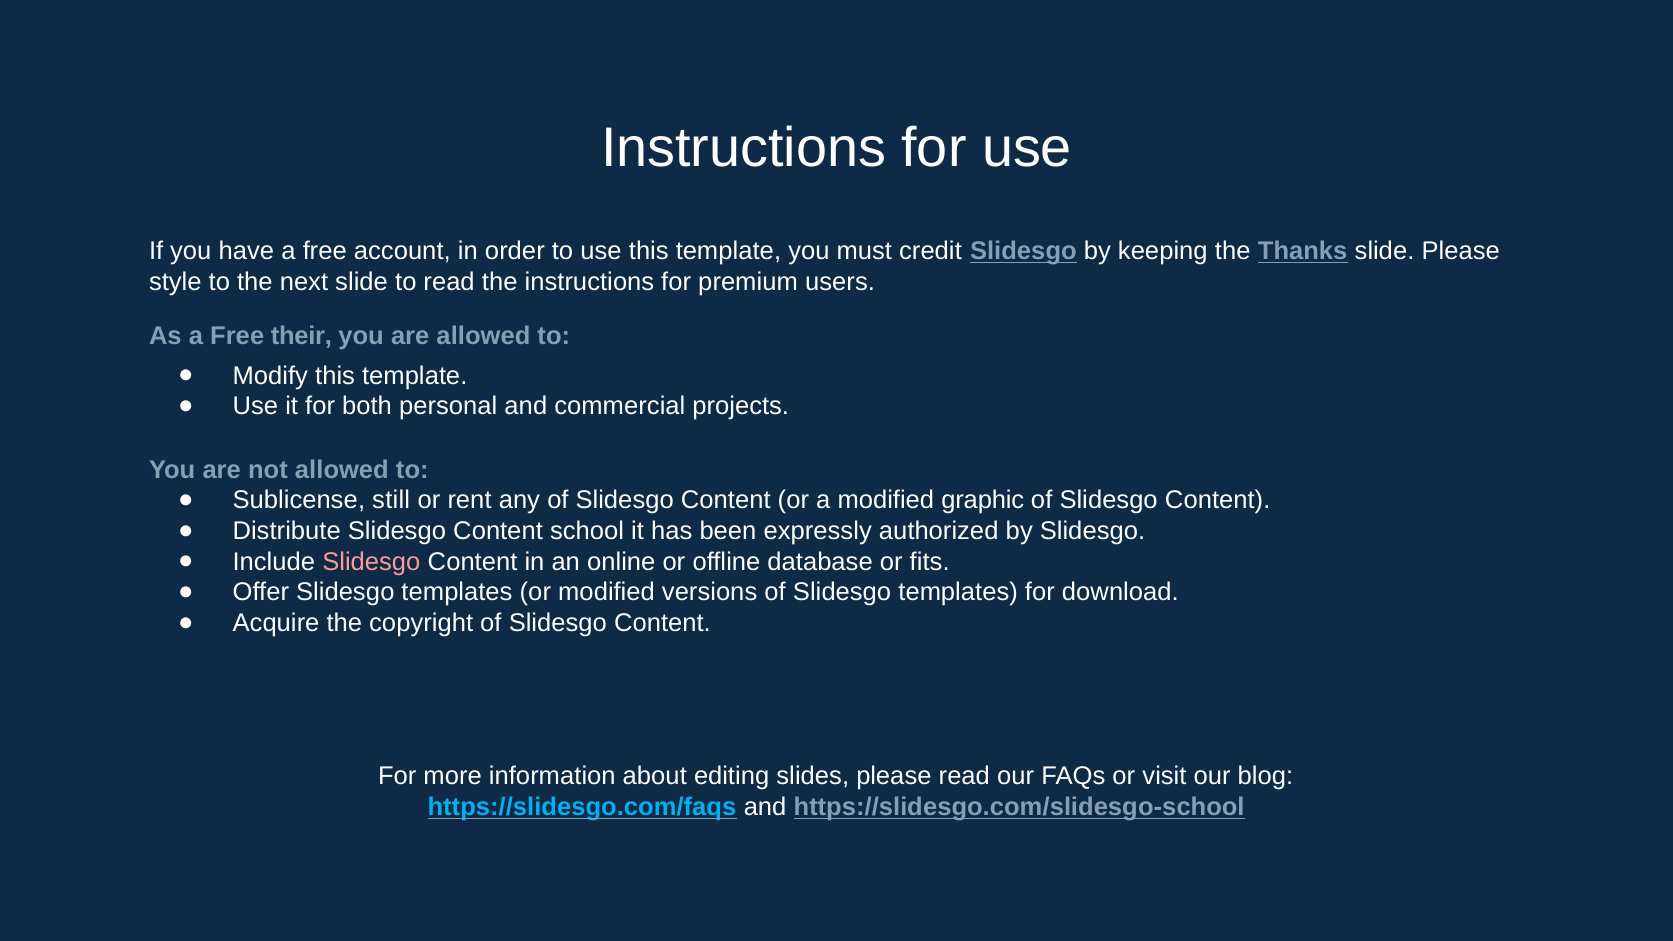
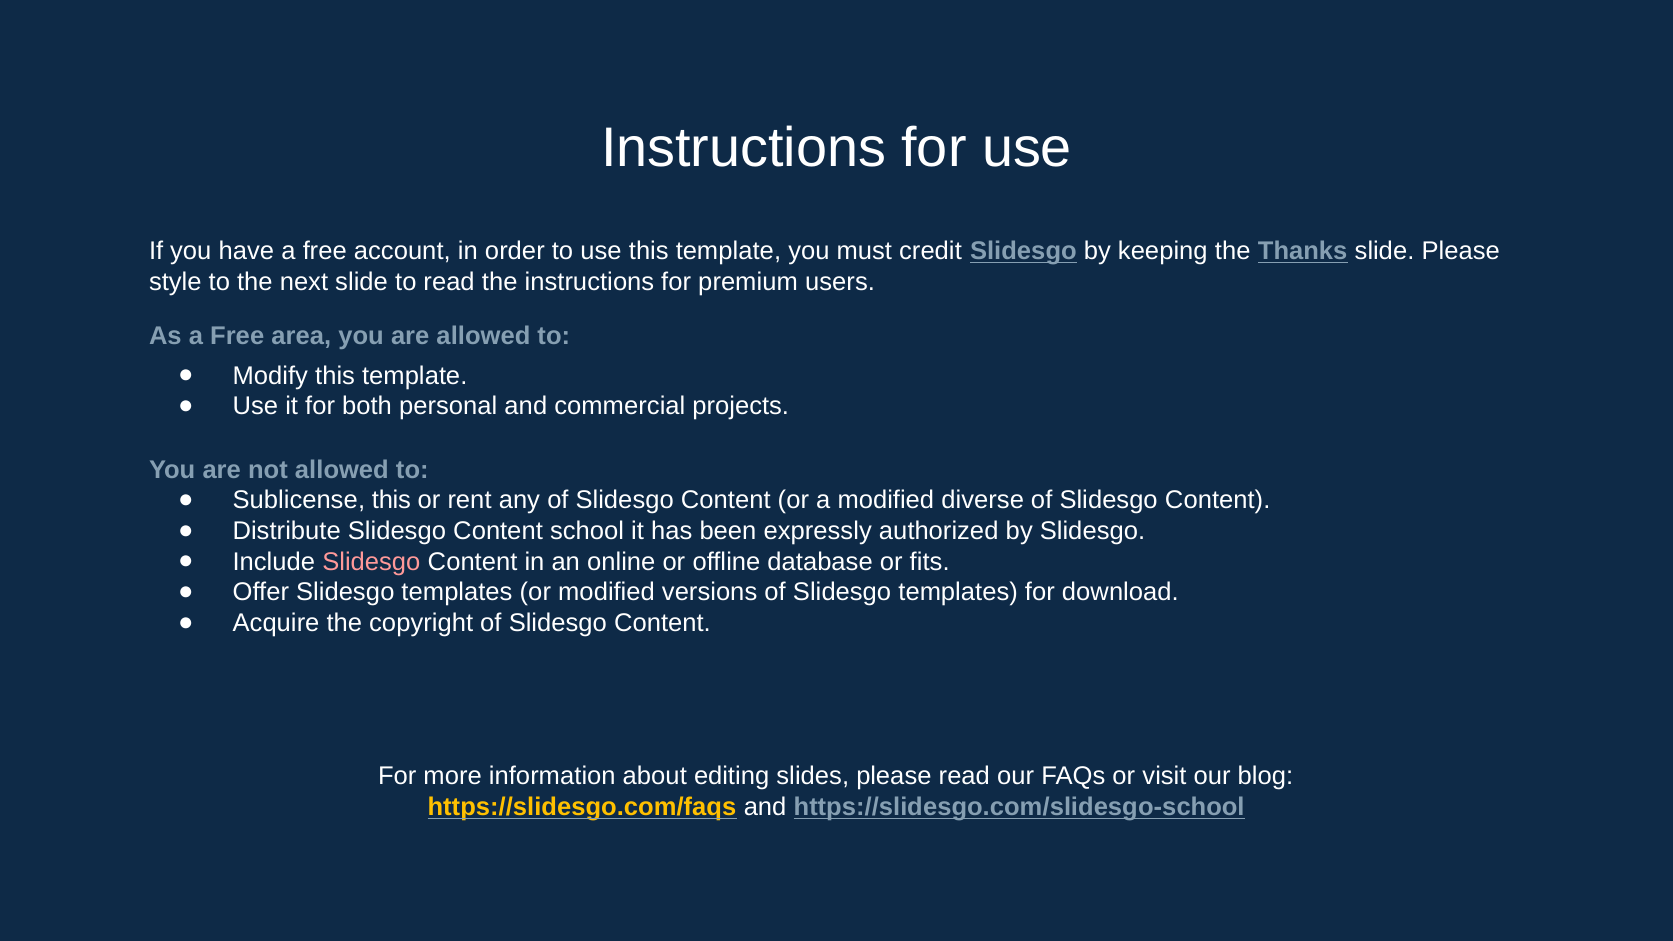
their: their -> area (301, 336)
Sublicense still: still -> this (391, 500)
graphic: graphic -> diverse (983, 500)
https://slidesgo.com/faqs colour: light blue -> yellow (582, 807)
